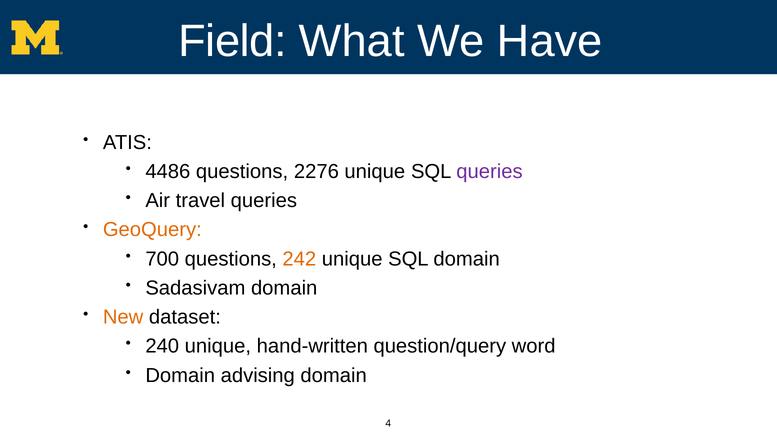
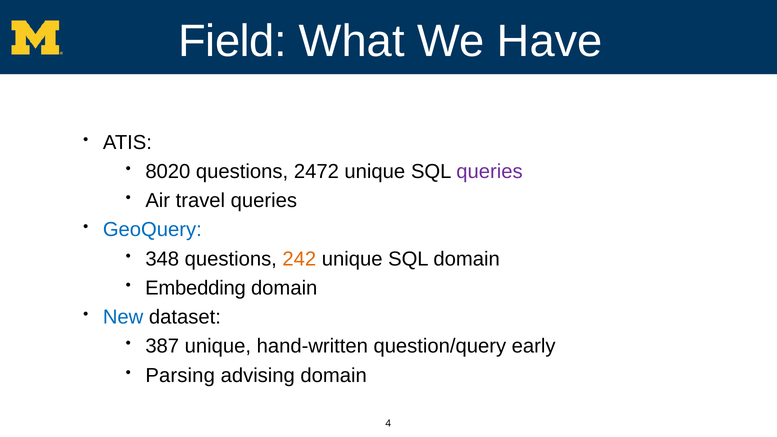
4486: 4486 -> 8020 (168, 172)
2276: 2276 -> 2472 (316, 172)
GeoQuery colour: orange -> blue (152, 230)
700: 700 -> 348 (162, 259)
Sadasivam: Sadasivam -> Embedding (196, 288)
New colour: orange -> blue (123, 317)
240: 240 -> 387 (162, 346)
word: word -> early (534, 346)
Domain: Domain -> Parsing (180, 375)
